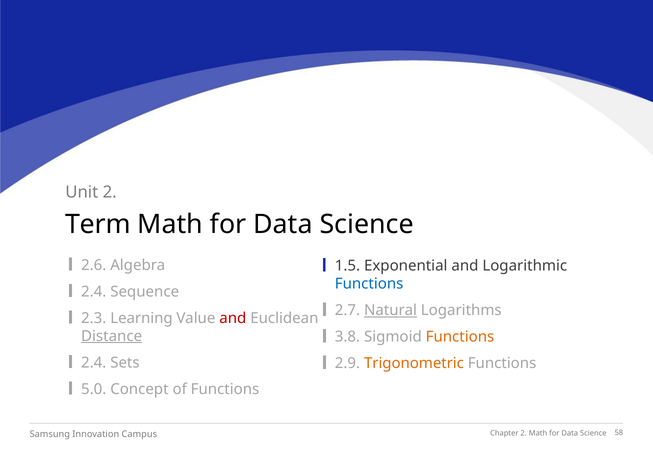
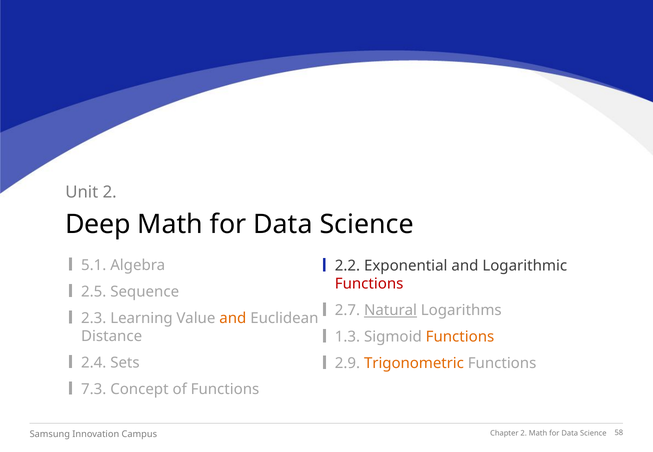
Term: Term -> Deep (98, 225)
2.6: 2.6 -> 5.1 (94, 265)
1.5: 1.5 -> 2.2 (347, 266)
Functions colour: blue -> red (369, 284)
2.4: 2.4 -> 2.5 (94, 292)
and colour: red -> orange (233, 318)
Distance underline: present -> none (112, 336)
3.8: 3.8 -> 1.3 (347, 337)
5.0: 5.0 -> 7.3 (94, 389)
